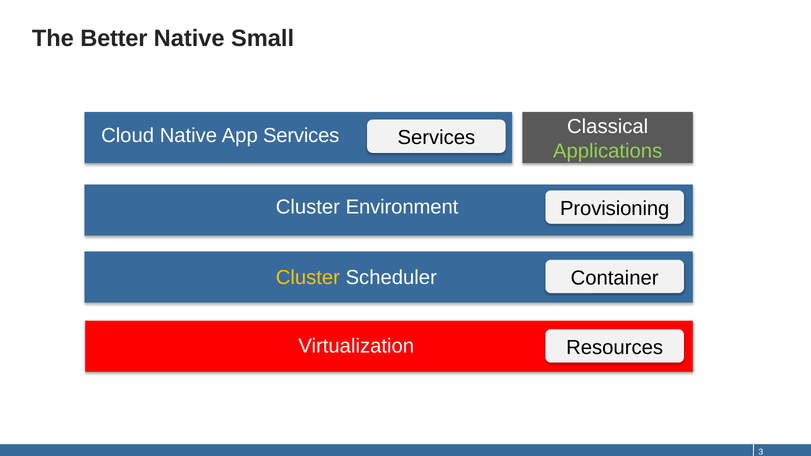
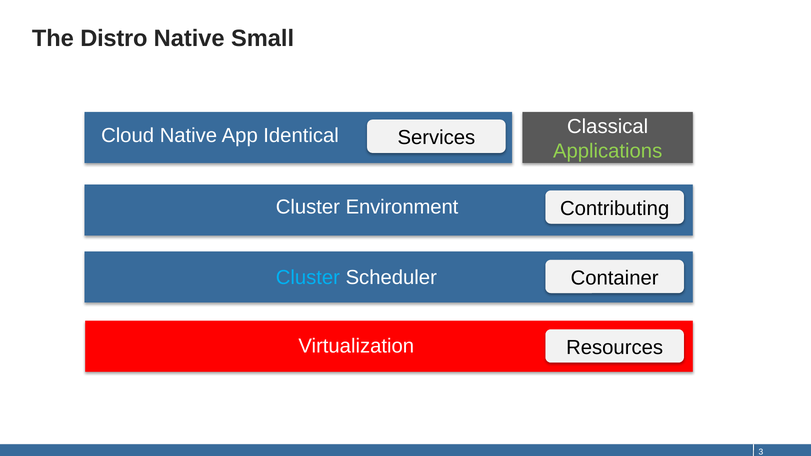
Better: Better -> Distro (114, 39)
App Services: Services -> Identical (301, 136)
Provisioning: Provisioning -> Contributing (615, 209)
Cluster colour: yellow -> light blue (308, 278)
